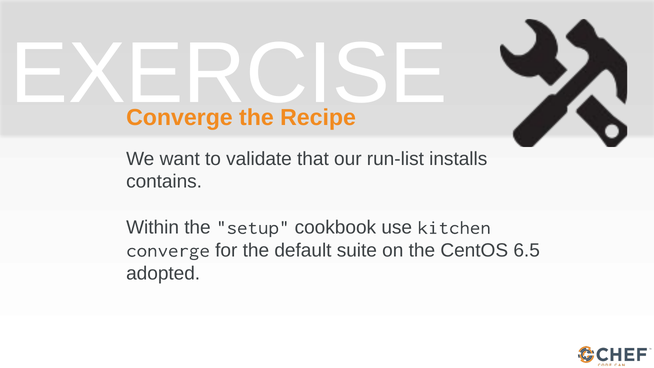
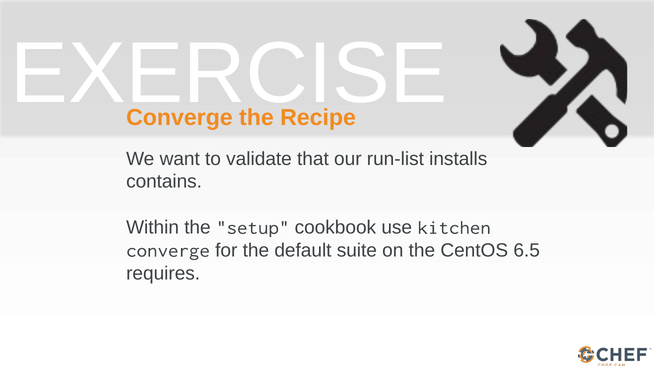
adopted: adopted -> requires (163, 273)
